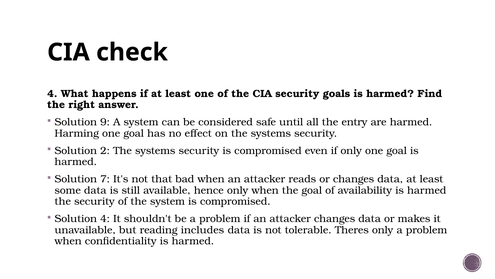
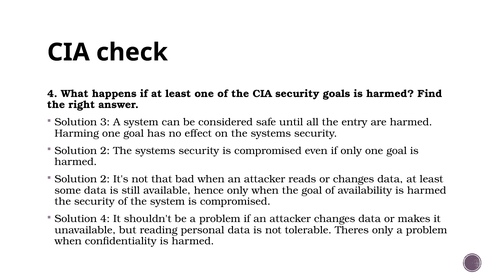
9: 9 -> 3 (105, 122)
7: 7 -> 2 (105, 179)
includes: includes -> personal (203, 230)
